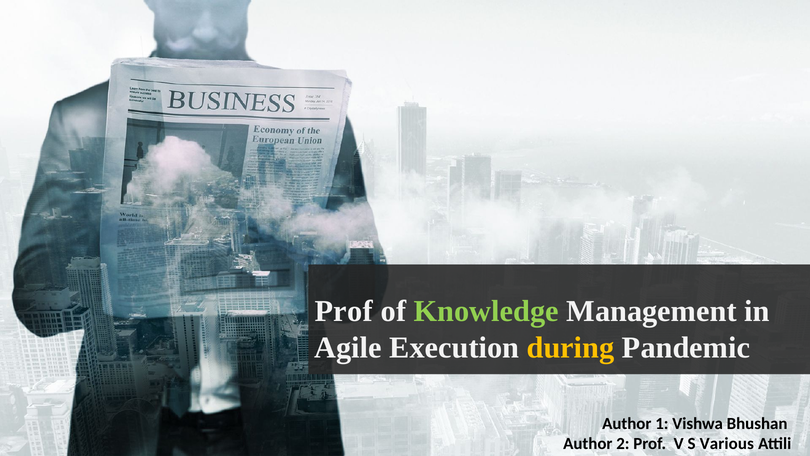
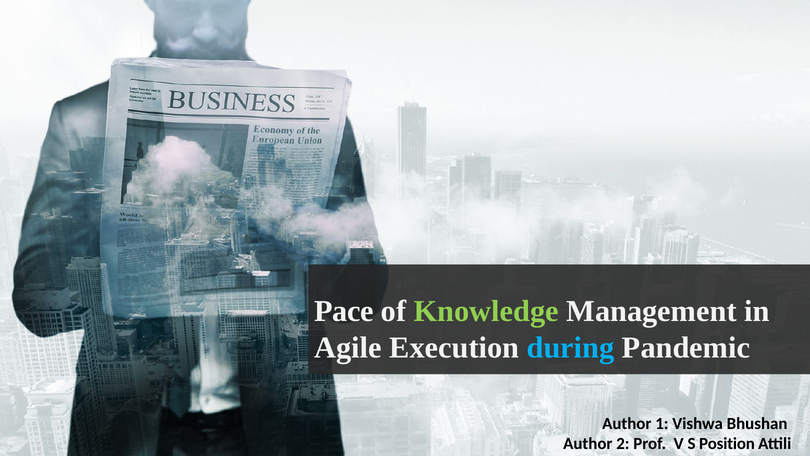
Prof: Prof -> Pace (344, 311)
during colour: yellow -> light blue (571, 347)
Various: Various -> Position (727, 443)
